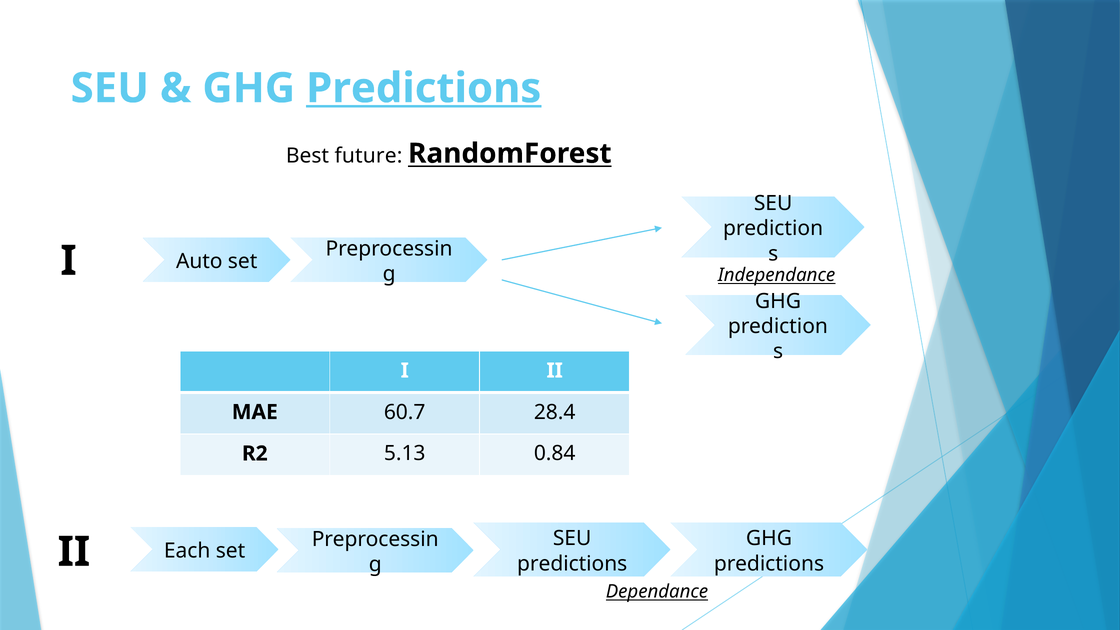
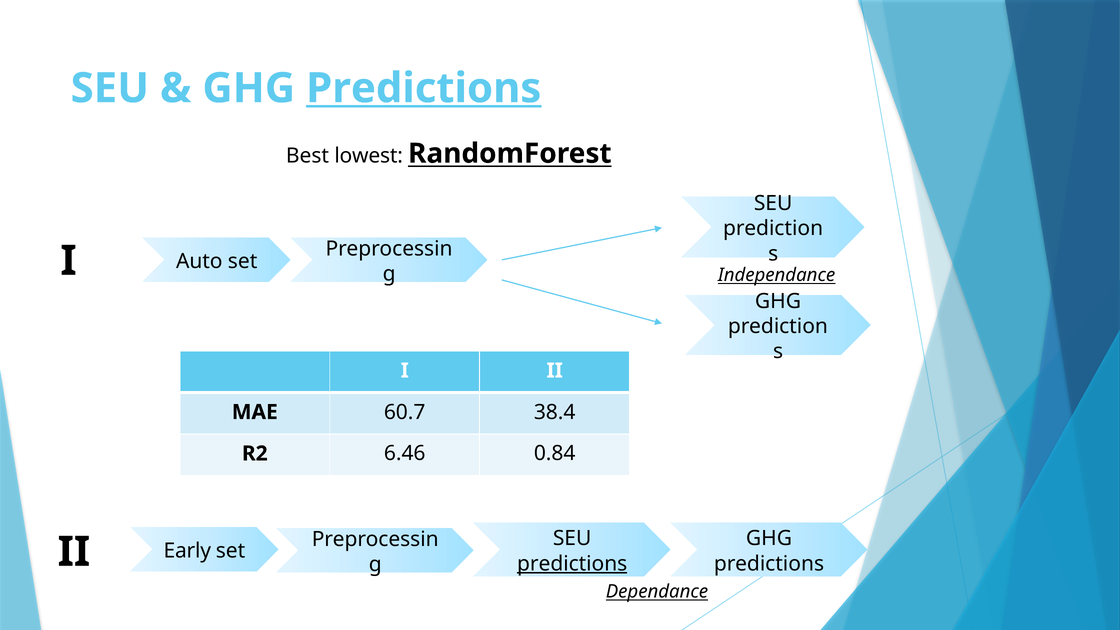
future: future -> lowest (369, 156)
28.4: 28.4 -> 38.4 (555, 412)
5.13: 5.13 -> 6.46 (405, 454)
Each: Each -> Early (187, 551)
predictions underline: none -> present (572, 564)
